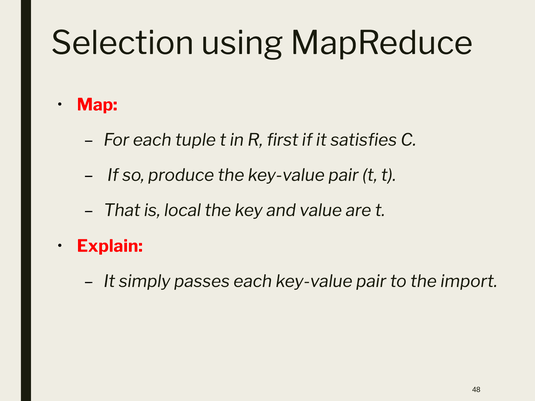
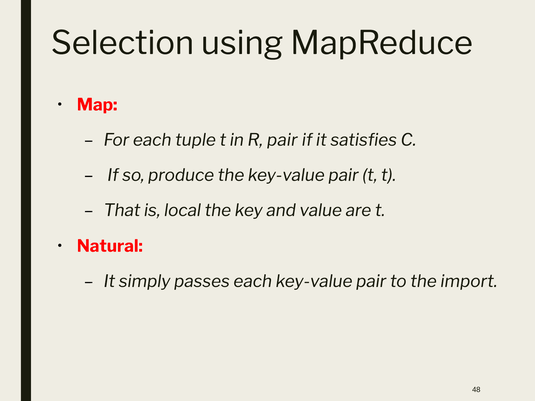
R first: first -> pair (282, 140)
Explain: Explain -> Natural (110, 246)
